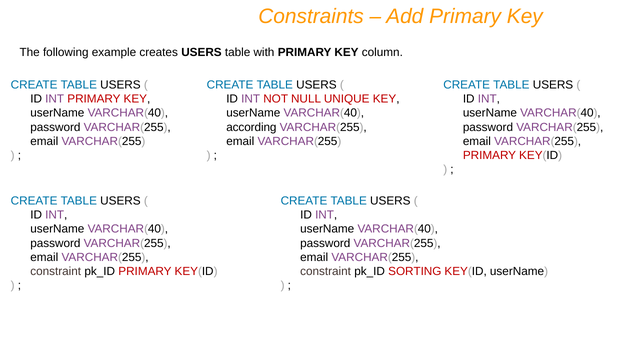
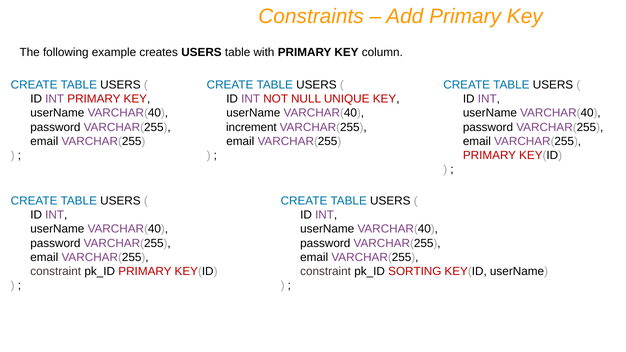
according: according -> increment (251, 127)
